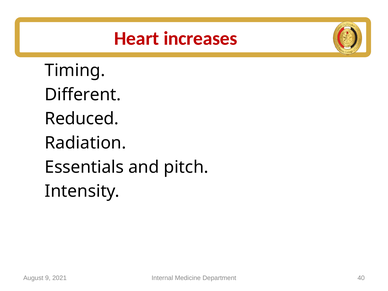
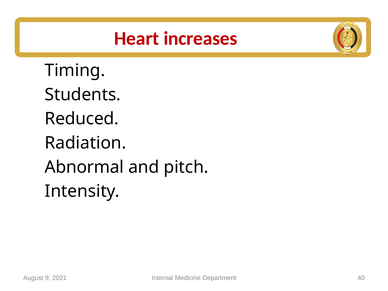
Different: Different -> Students (83, 95)
Essentials: Essentials -> Abnormal (84, 167)
